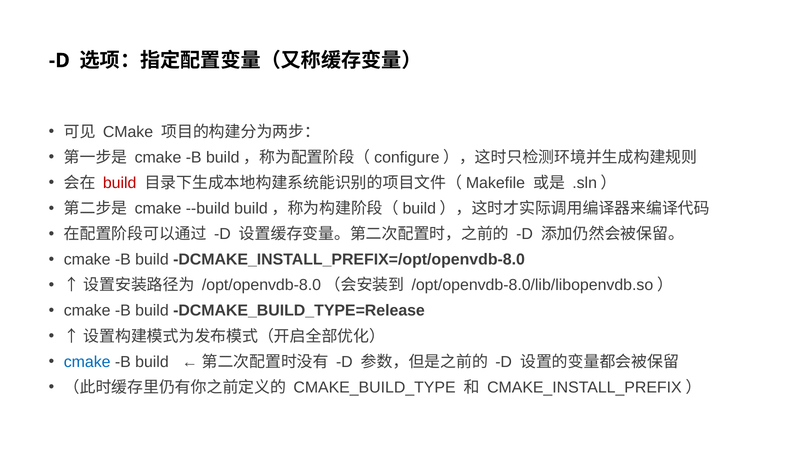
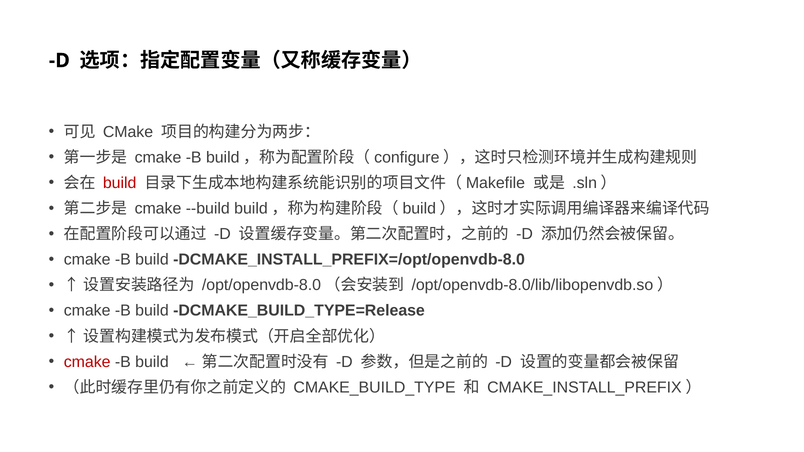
cmake colour: blue -> red (87, 362)
